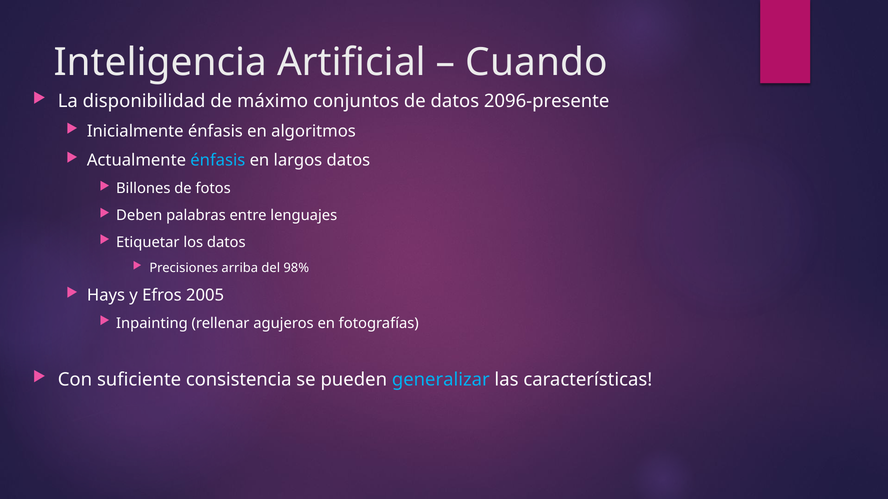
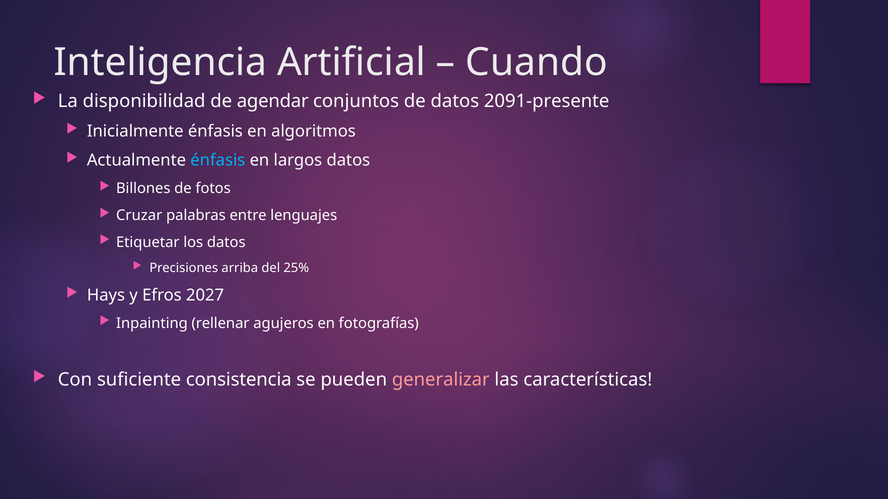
máximo: máximo -> agendar (273, 101)
2096-presente: 2096-presente -> 2091-presente (547, 101)
Deben: Deben -> Cruzar (139, 215)
98%: 98% -> 25% (296, 268)
2005: 2005 -> 2027 (205, 296)
generalizar colour: light blue -> pink (441, 380)
